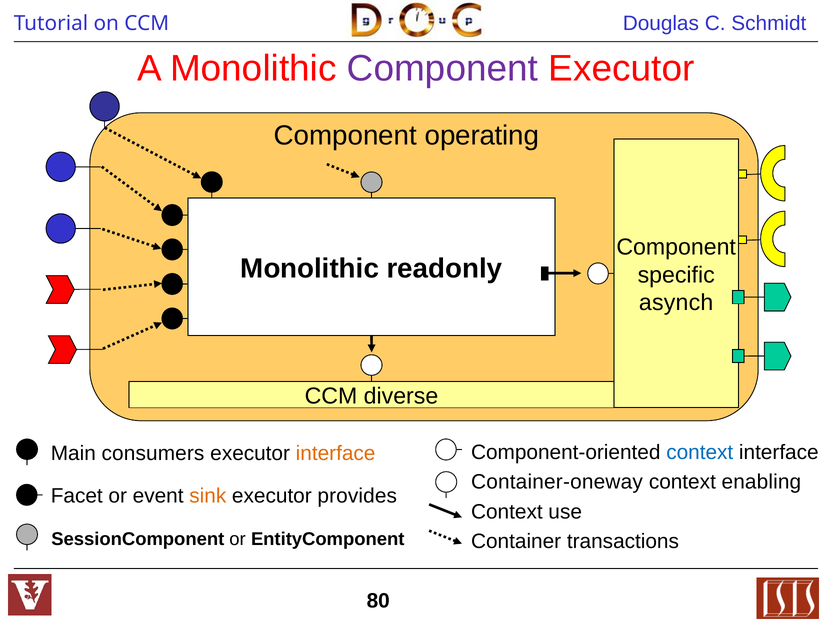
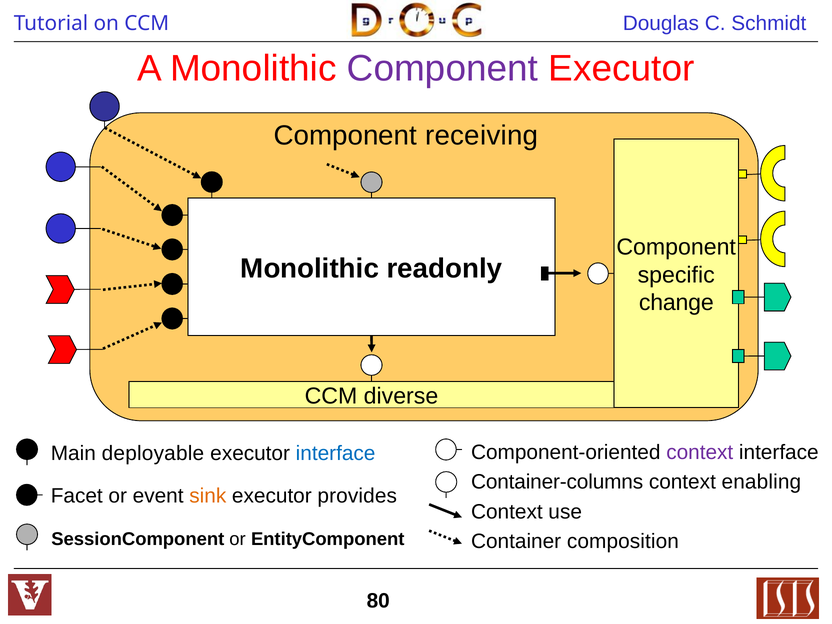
operating: operating -> receiving (482, 136)
asynch: asynch -> change (676, 303)
context colour: blue -> purple (700, 452)
consumers: consumers -> deployable (153, 453)
interface colour: orange -> blue (336, 453)
Container-oneway: Container-oneway -> Container-columns (557, 482)
transactions: transactions -> composition (623, 541)
